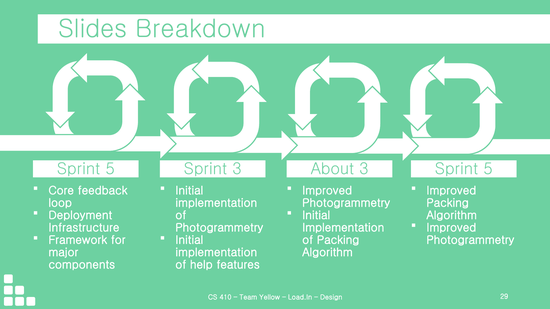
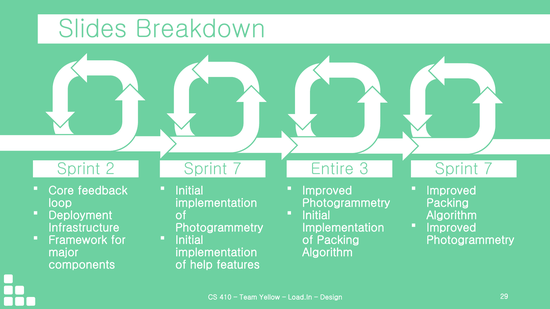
5: 5 -> 2 (110, 169)
3: 3 -> 7 (237, 169)
About: About -> Entire (332, 169)
5: 5 -> 7 (488, 169)
